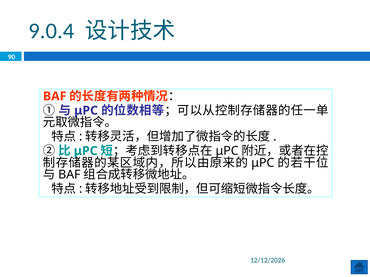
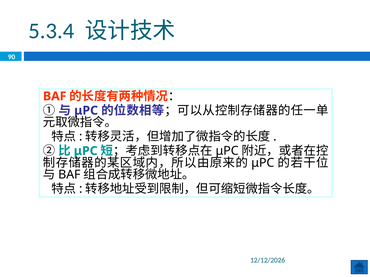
9.0.4: 9.0.4 -> 5.3.4 (51, 31)
